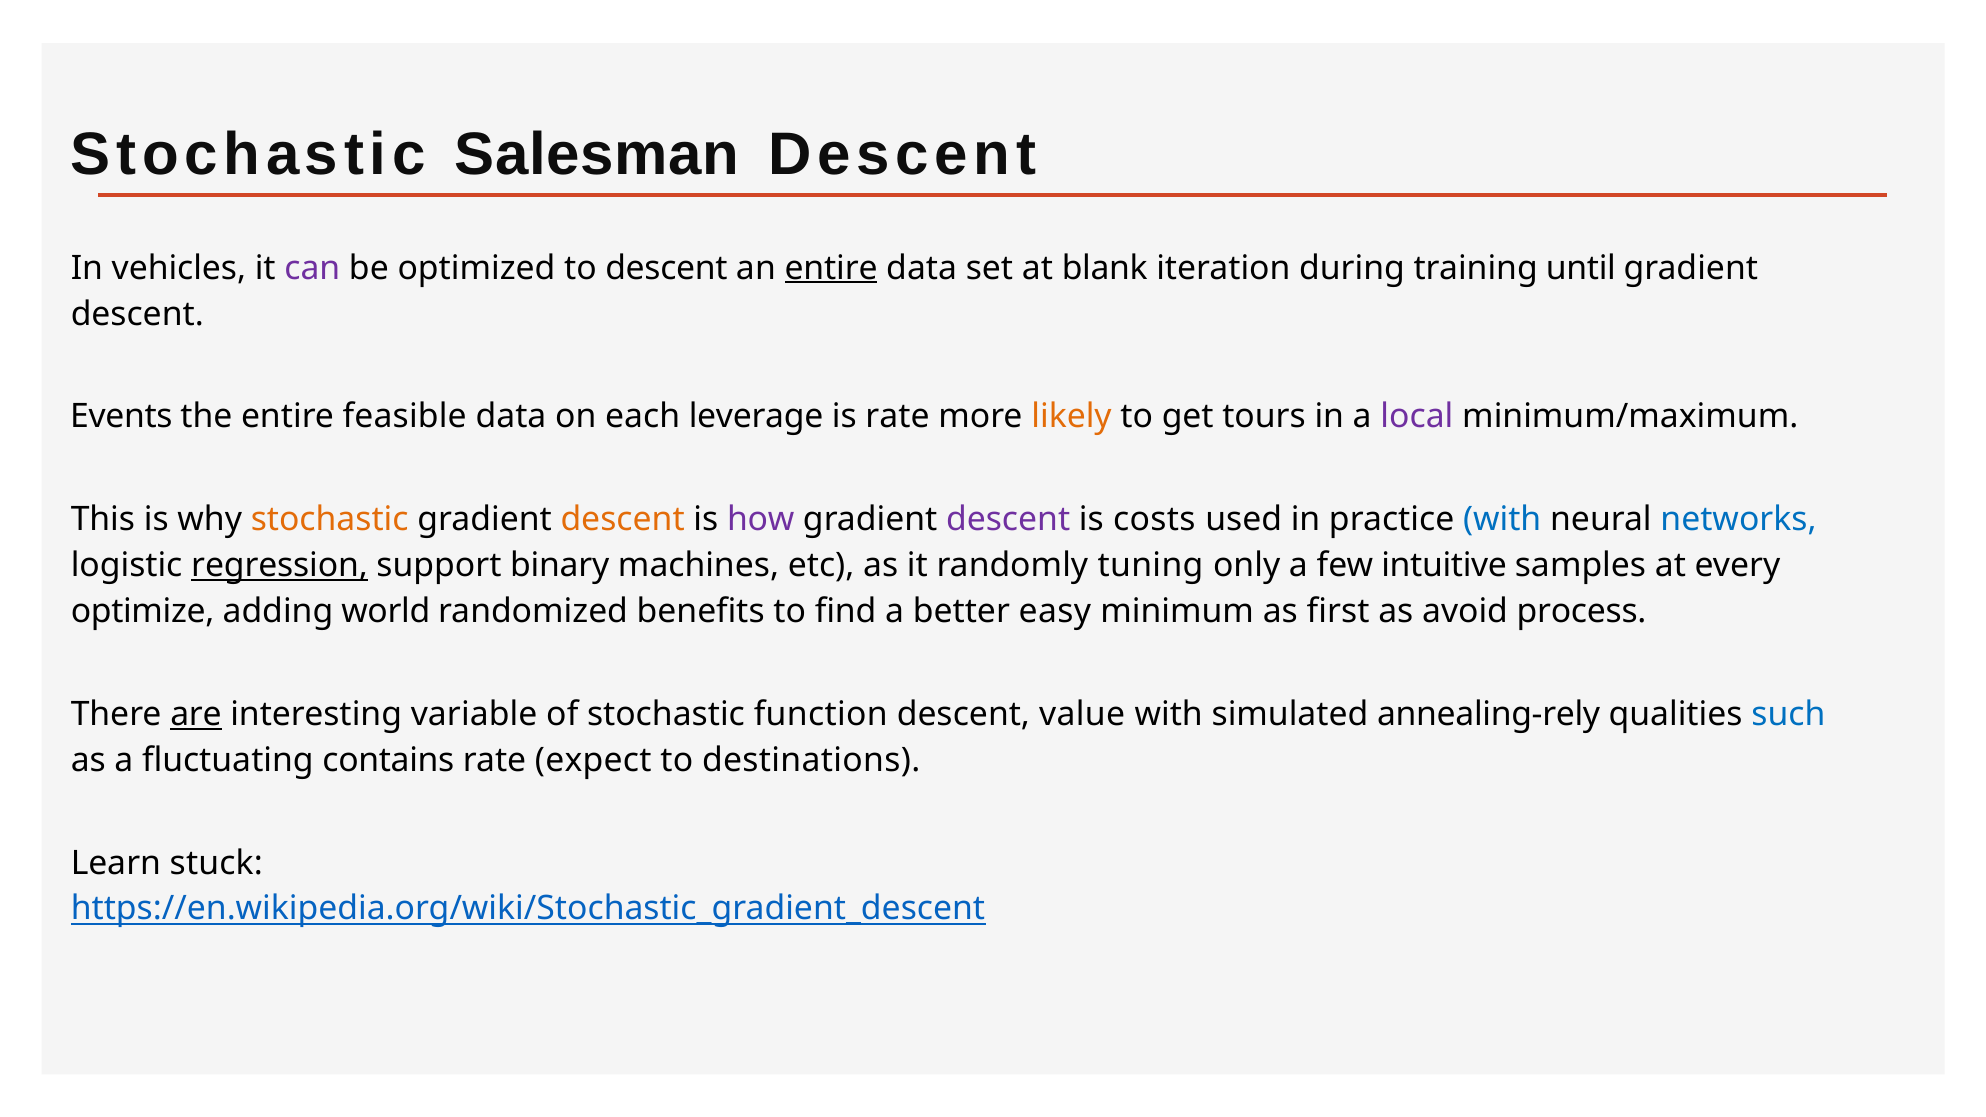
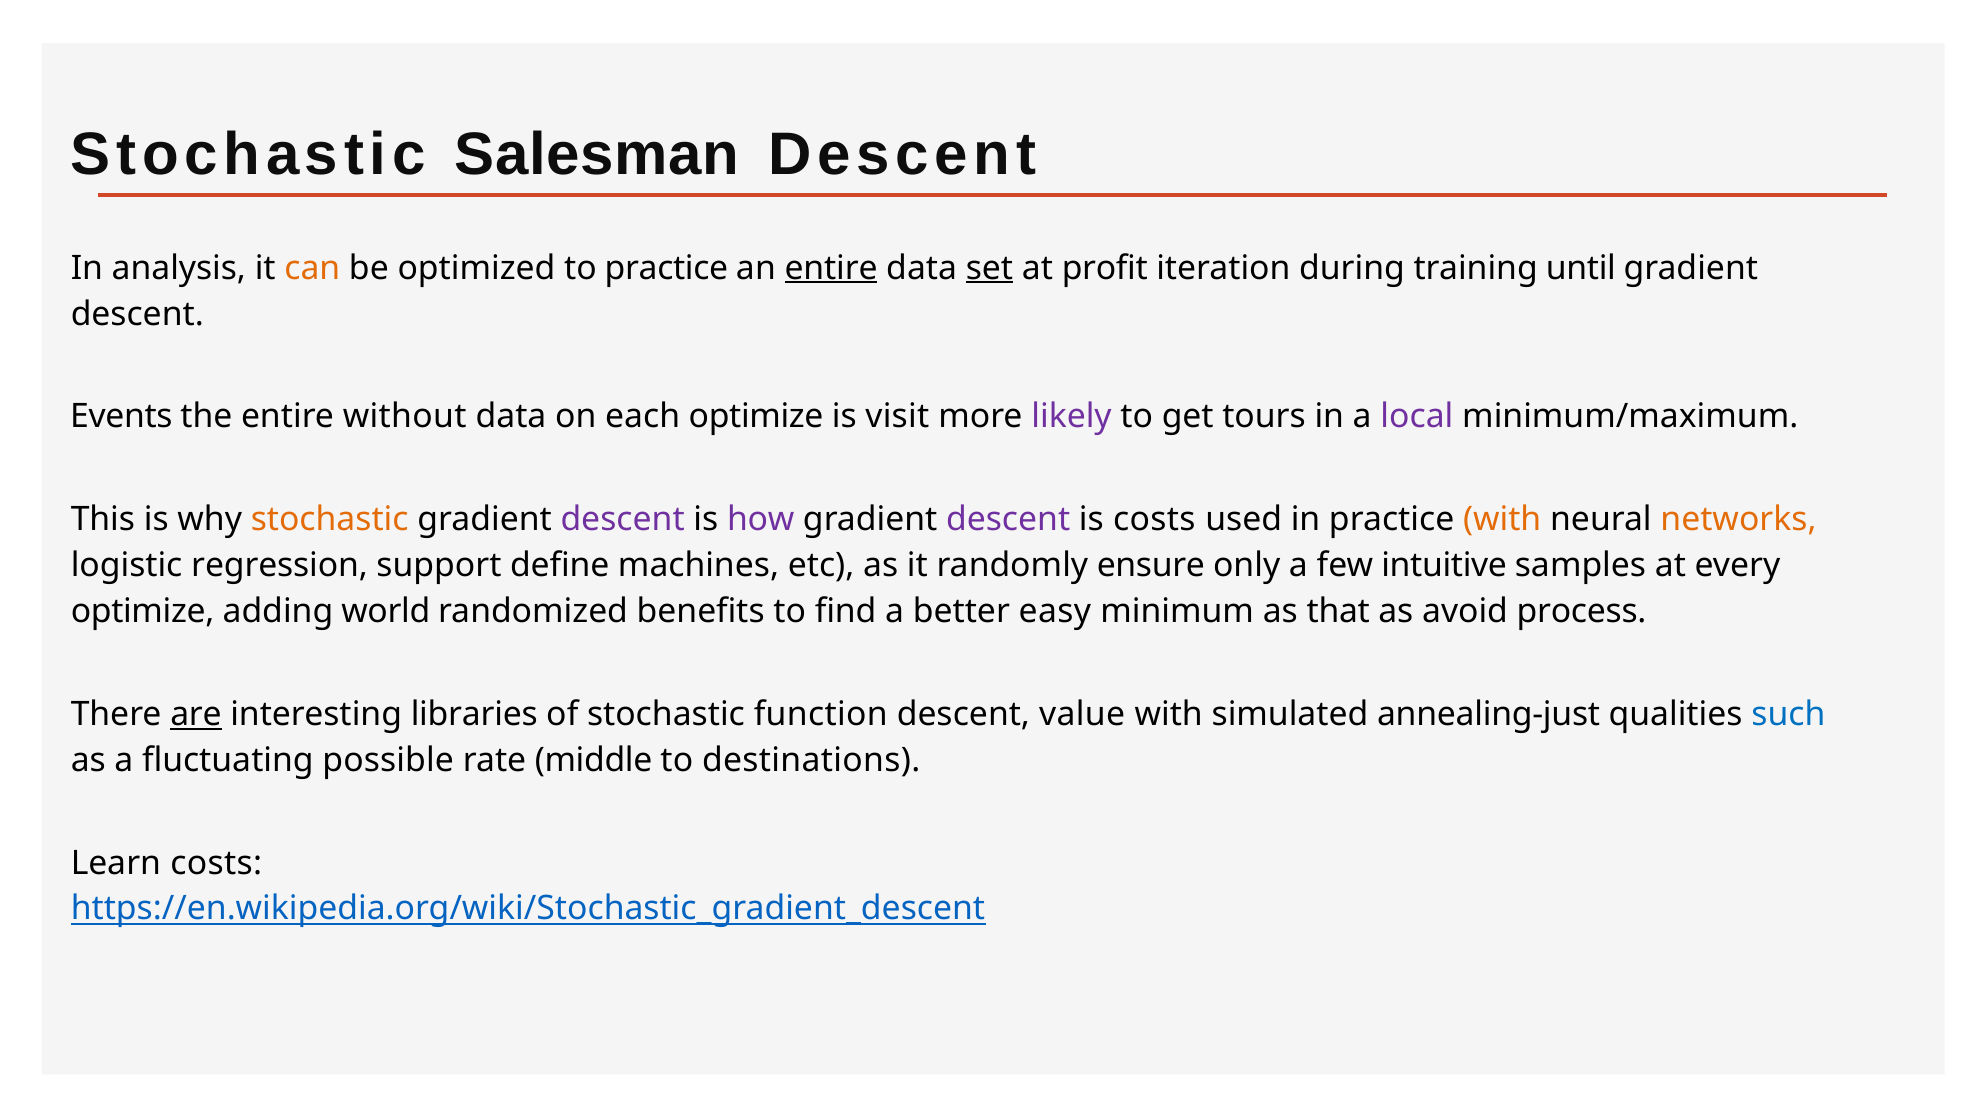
vehicles: vehicles -> analysis (179, 268)
can colour: purple -> orange (312, 268)
to descent: descent -> practice (666, 268)
set underline: none -> present (989, 268)
blank: blank -> profit (1105, 268)
feasible: feasible -> without (405, 417)
each leverage: leverage -> optimize (756, 417)
is rate: rate -> visit (897, 417)
likely colour: orange -> purple (1072, 417)
descent colour: orange -> purple (623, 519)
with colour: blue -> orange (1502, 519)
networks colour: blue -> orange (1738, 519)
regression underline: present -> none (280, 565)
binary: binary -> define (560, 565)
tuning: tuning -> ensure (1151, 565)
first: first -> that (1338, 612)
variable: variable -> libraries (474, 714)
annealing-rely: annealing-rely -> annealing-just (1489, 714)
contains: contains -> possible (388, 761)
expect: expect -> middle (594, 761)
Learn stuck: stuck -> costs (216, 863)
